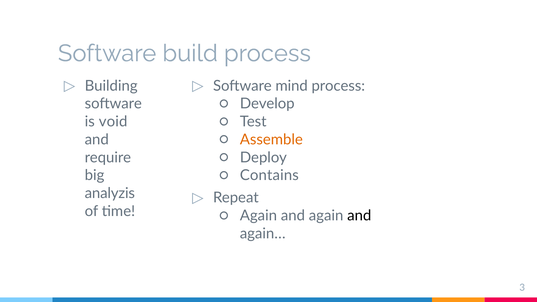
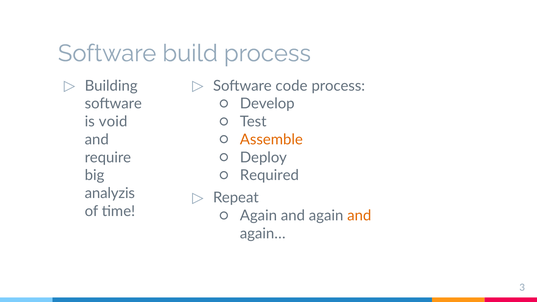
mind: mind -> code (292, 86)
Contains: Contains -> Required (269, 175)
and colour: black -> orange (359, 216)
